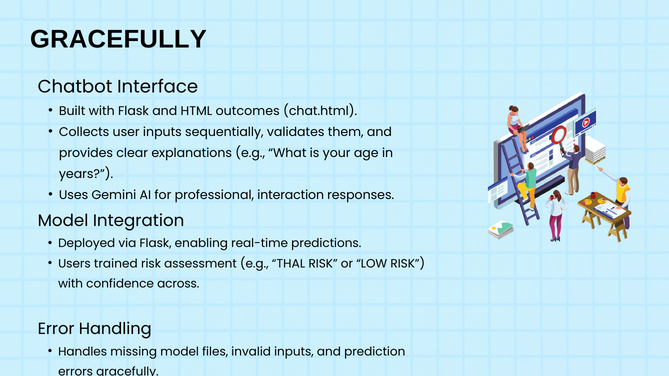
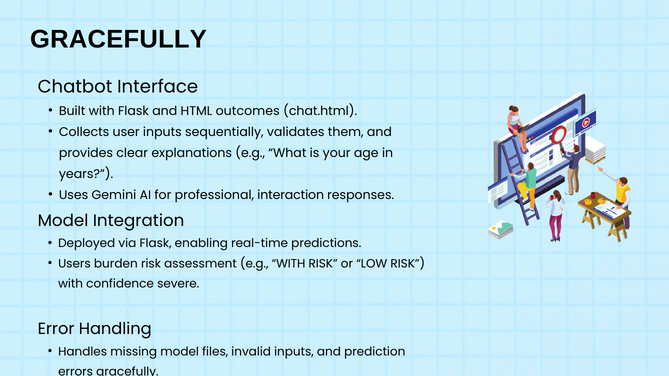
trained: trained -> burden (116, 264)
e.g THAL: THAL -> WITH (289, 264)
across: across -> severe (178, 284)
